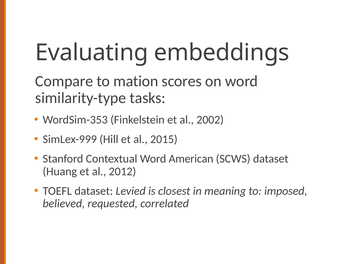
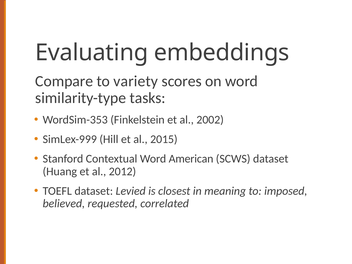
mation: mation -> variety (136, 81)
